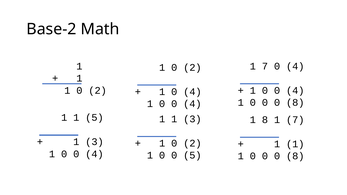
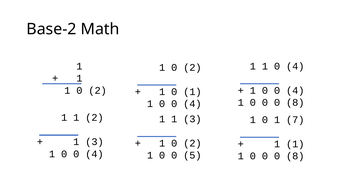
7: 7 -> 1 (265, 66)
4: 4 -> 1 (192, 92)
1 5: 5 -> 2 (94, 118)
8: 8 -> 0 (265, 120)
